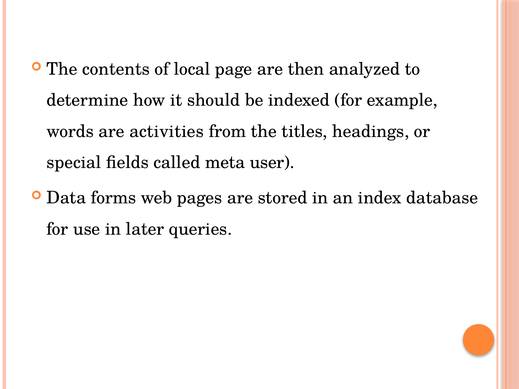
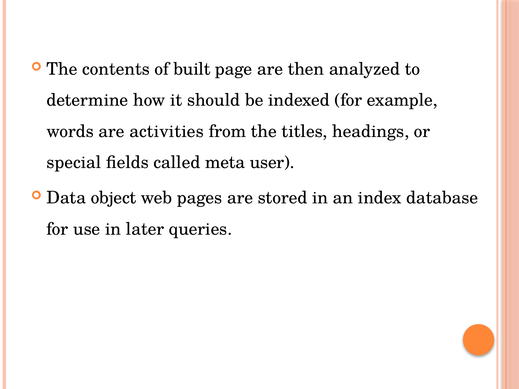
local: local -> built (192, 69)
forms: forms -> object (114, 198)
